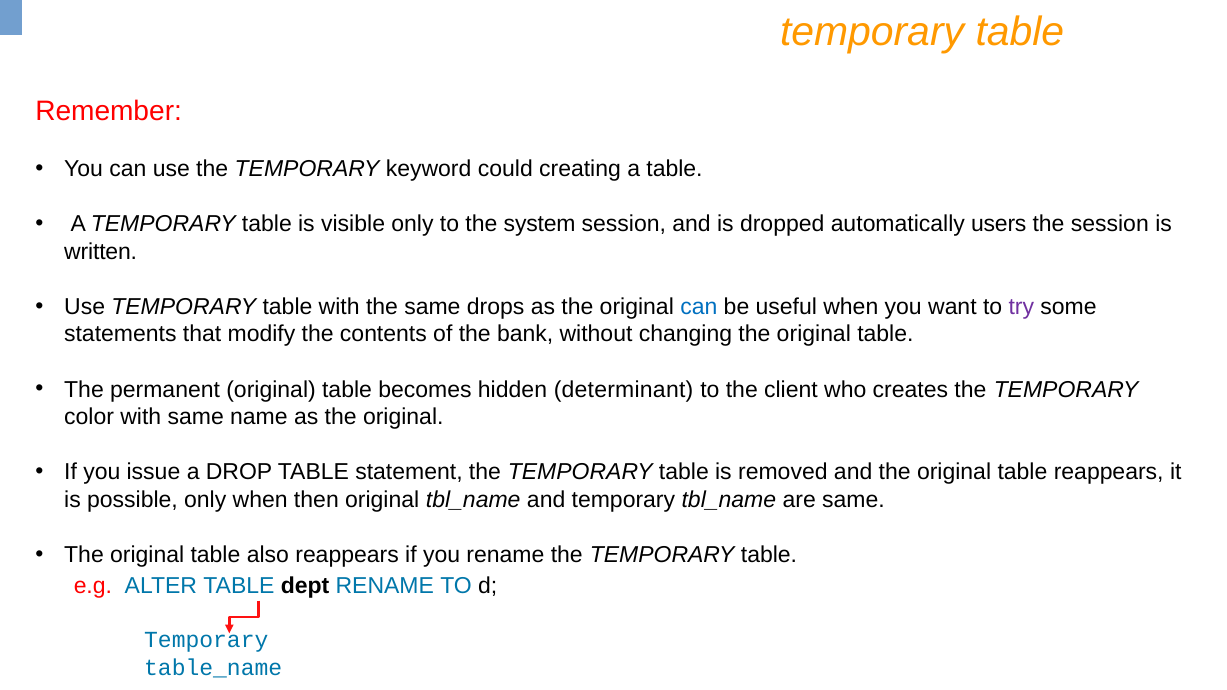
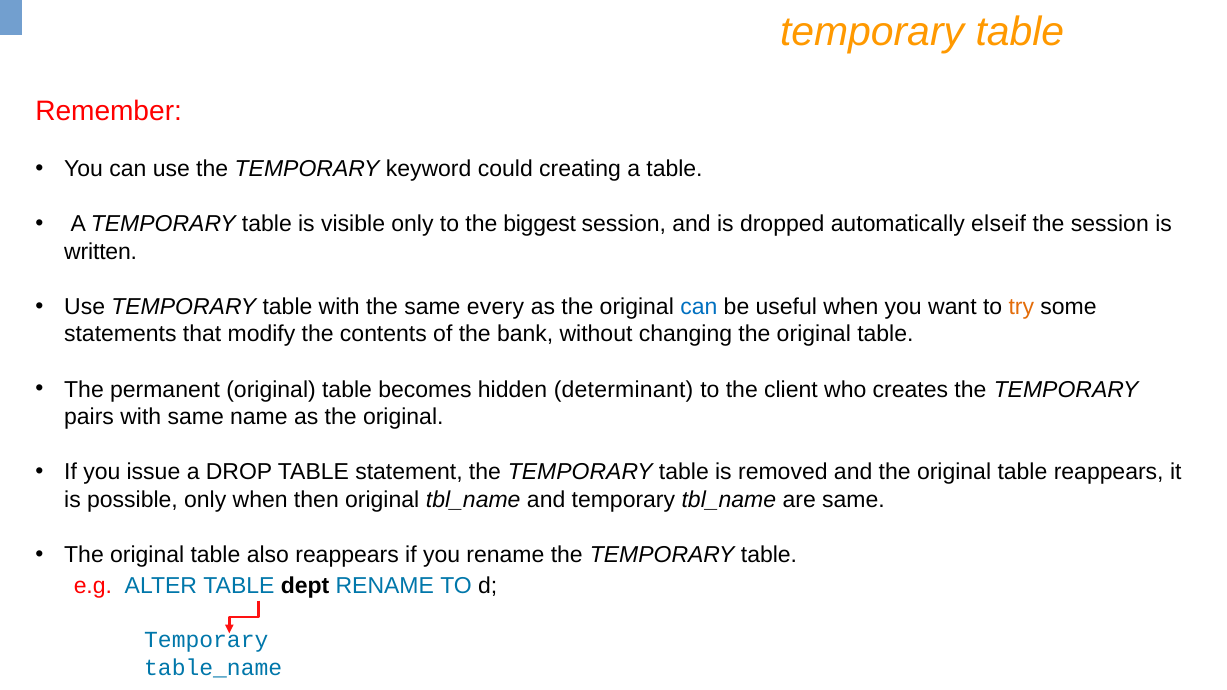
system: system -> biggest (540, 224)
users: users -> elseif (999, 224)
drops: drops -> every (496, 307)
try colour: purple -> orange (1021, 307)
color: color -> pairs (89, 417)
